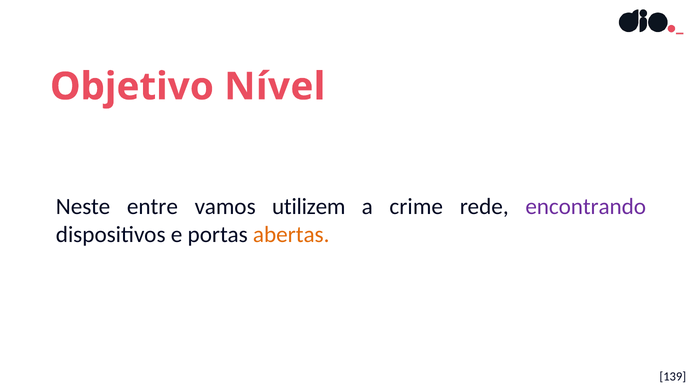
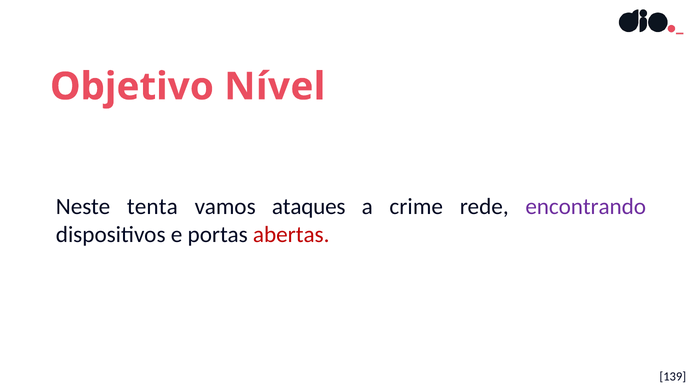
entre: entre -> tenta (152, 207)
utilizem: utilizem -> ataques (309, 207)
abertas colour: orange -> red (291, 235)
